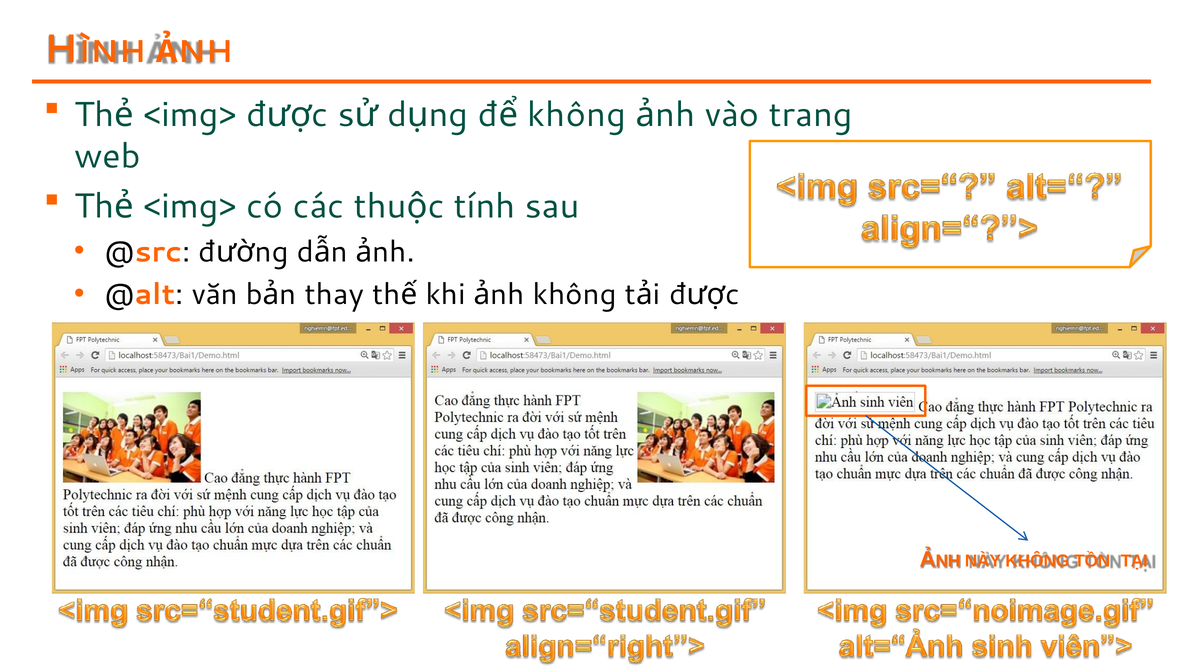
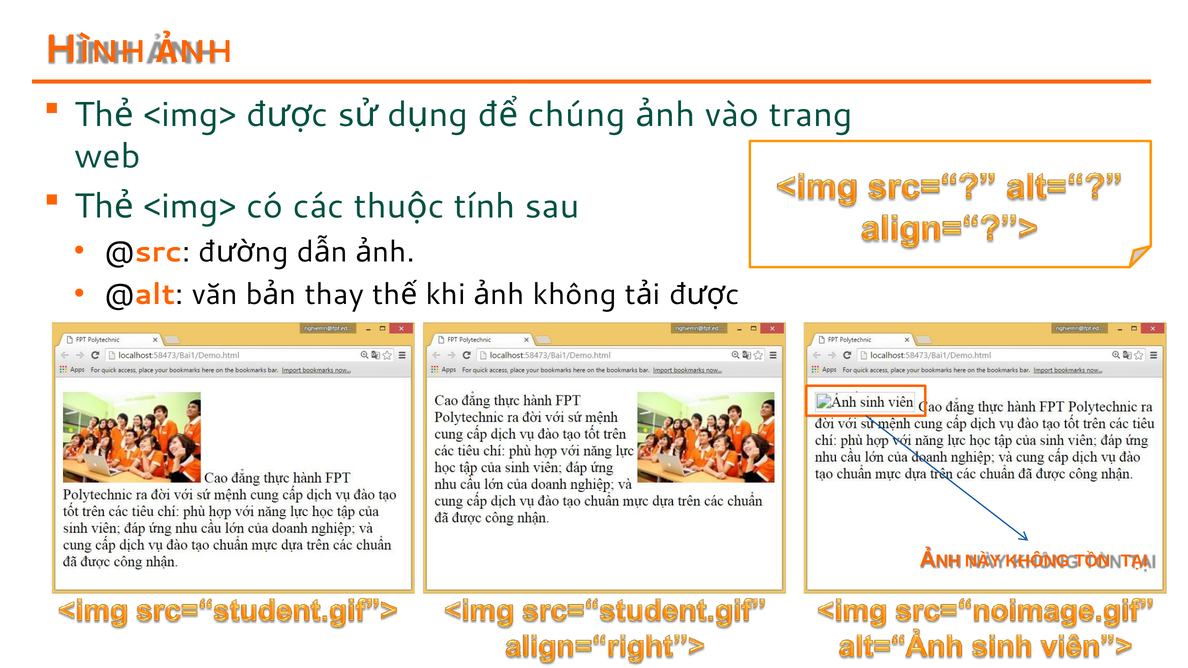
không: không -> chúng (577, 115)
